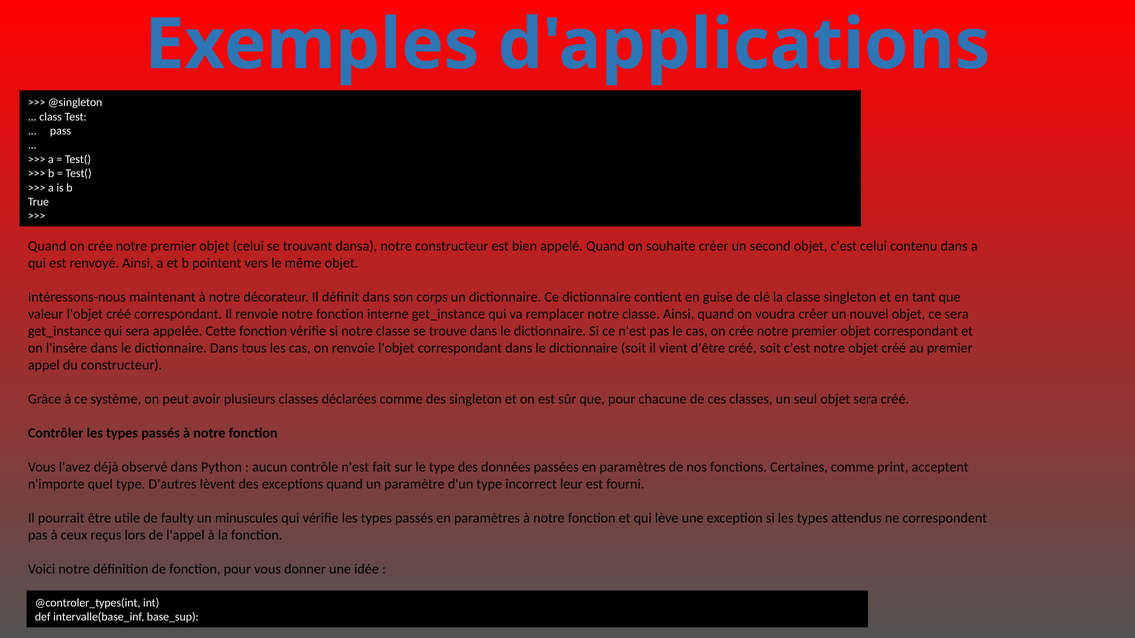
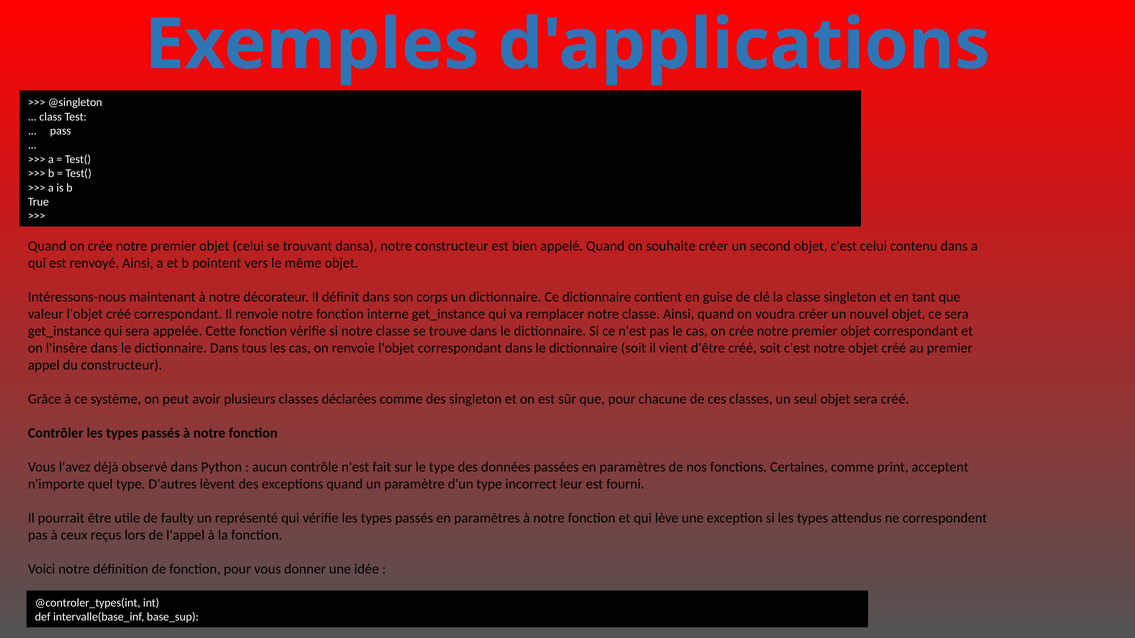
minuscules: minuscules -> représenté (246, 519)
